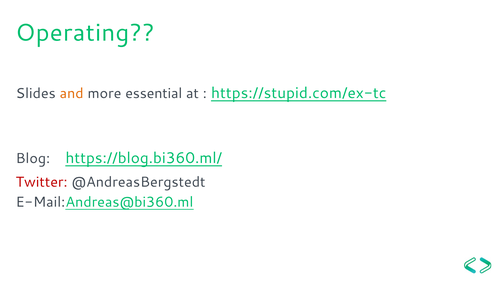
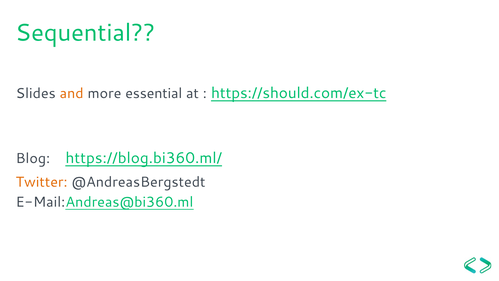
Operating: Operating -> Sequential (85, 33)
https://stupid.com/ex-tc: https://stupid.com/ex-tc -> https://should.com/ex-tc (299, 93)
Twitter colour: red -> orange (42, 182)
